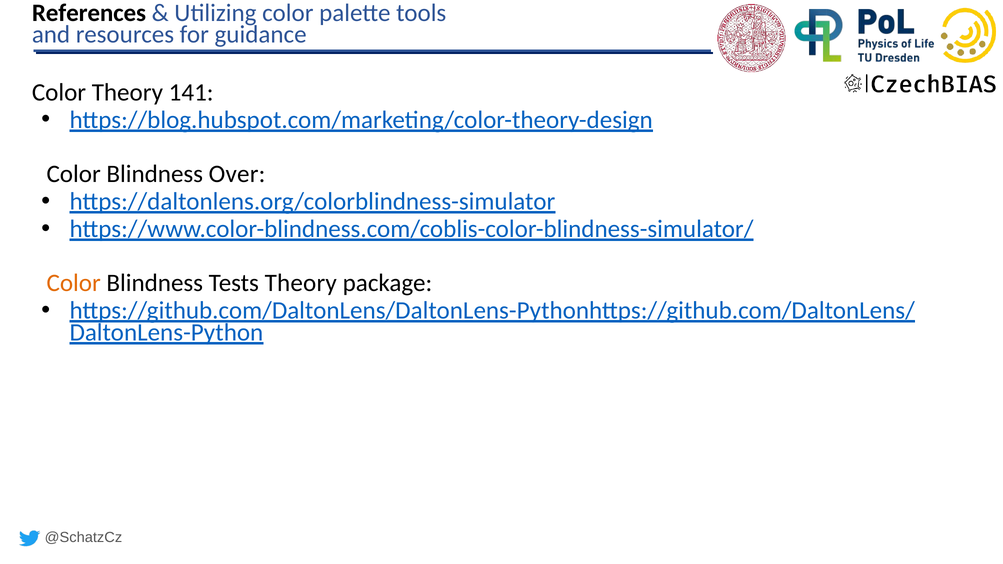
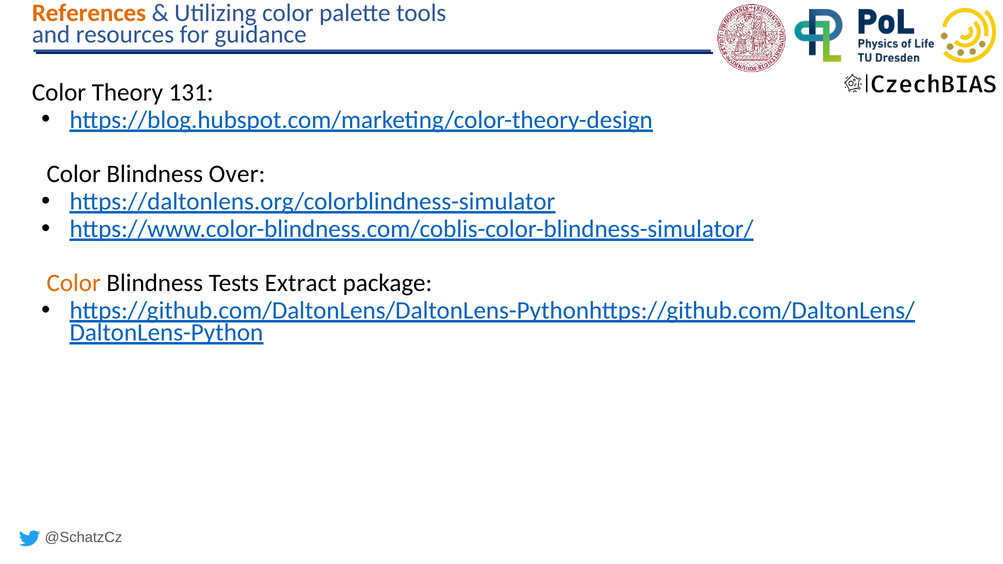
References colour: black -> orange (89, 13)
141: 141 -> 131 (191, 92)
Tests Theory: Theory -> Extract (301, 283)
